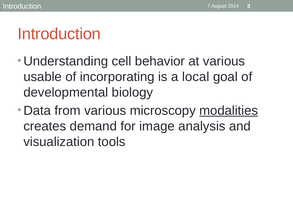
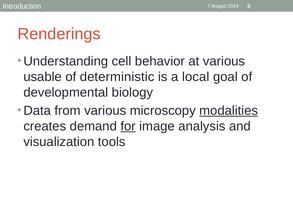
Introduction: Introduction -> Renderings (59, 34)
incorporating: incorporating -> deterministic (117, 77)
for underline: none -> present (128, 127)
